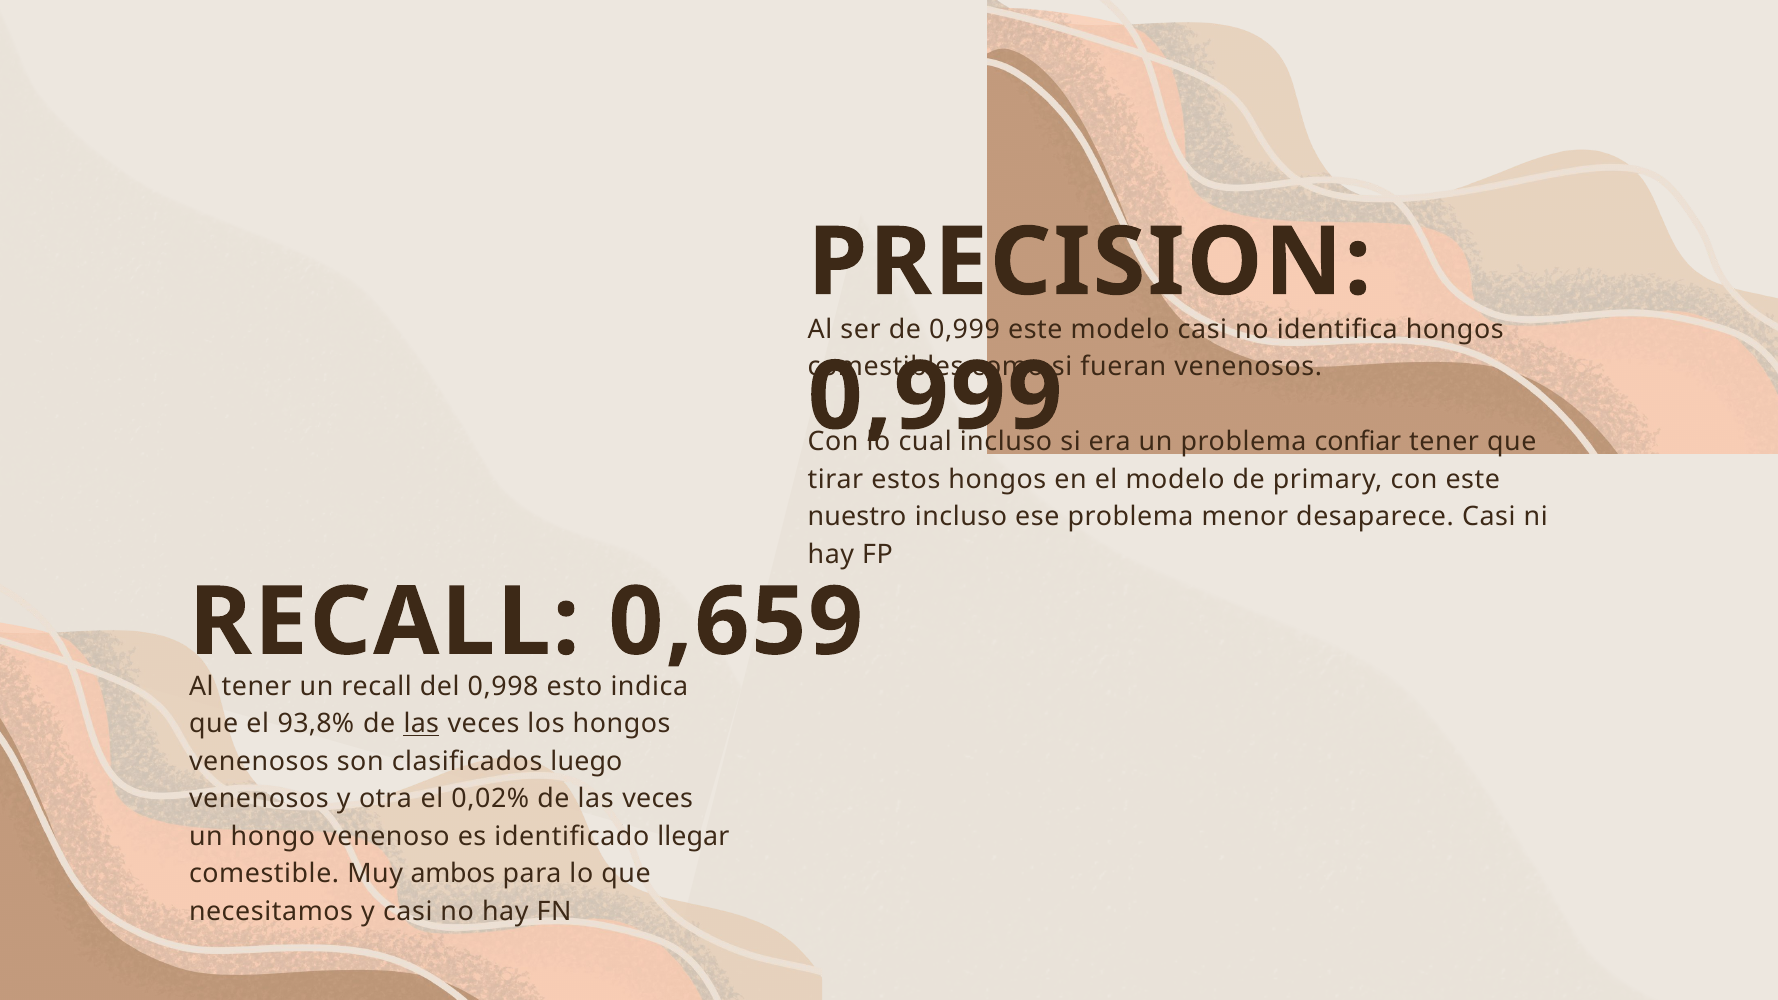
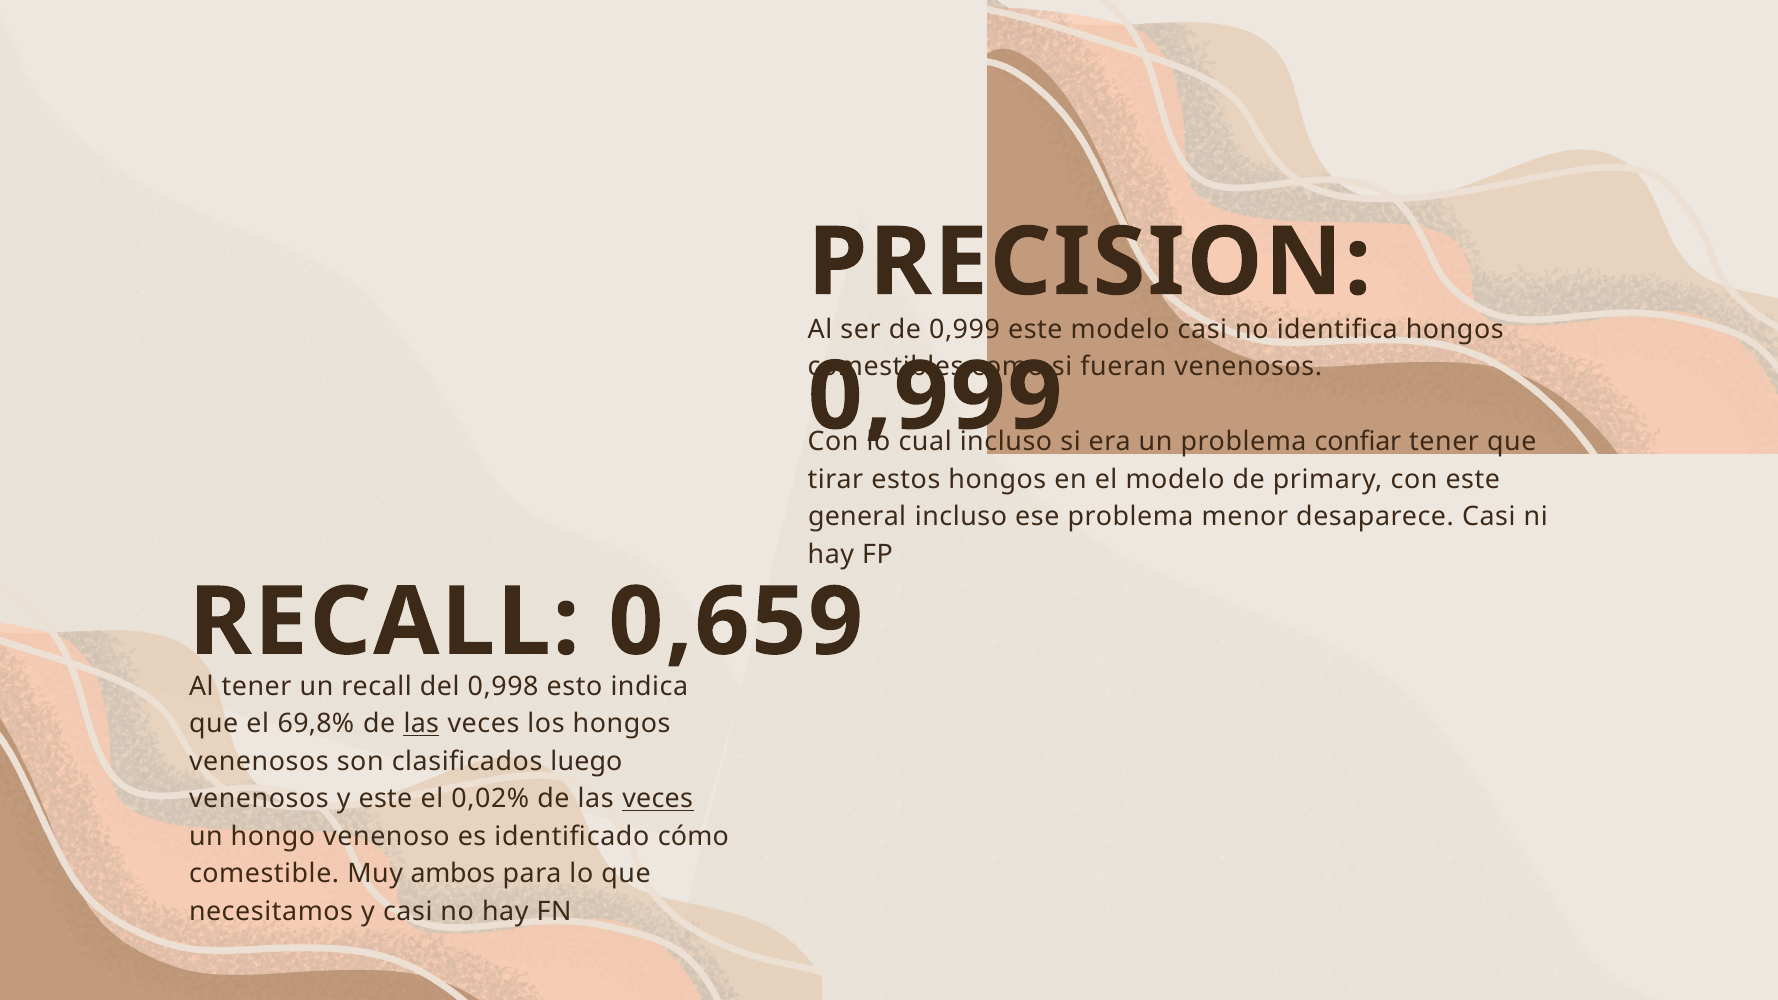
nuestro: nuestro -> general (857, 517)
93,8%: 93,8% -> 69,8% (316, 724)
y otra: otra -> este (385, 799)
veces underline: none -> present (658, 799)
llegar: llegar -> cómo (693, 837)
